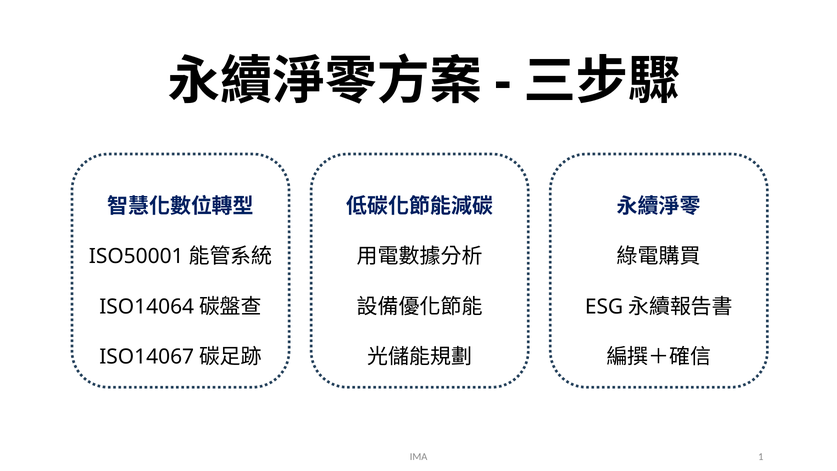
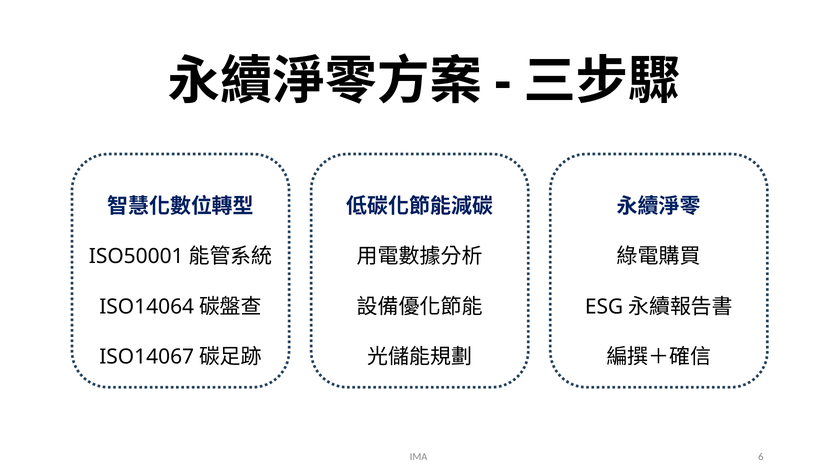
1: 1 -> 6 (761, 457)
